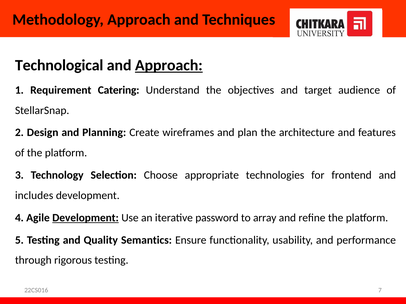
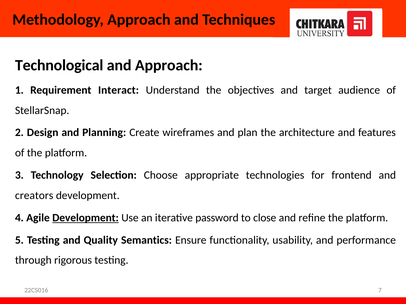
Approach underline: present -> none (169, 65)
Catering: Catering -> Interact (119, 90)
includes: includes -> creators (34, 196)
array: array -> close (265, 218)
